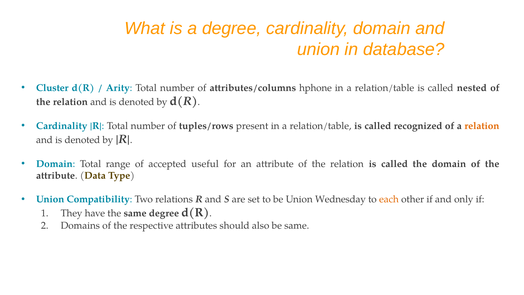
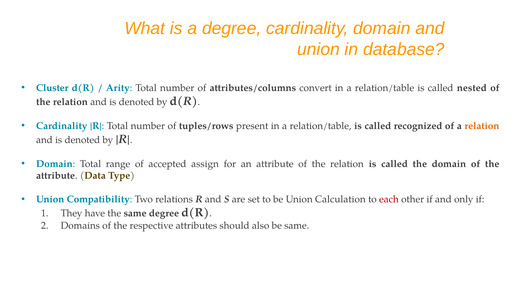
hphone: hphone -> convert (316, 88)
useful: useful -> assign (205, 164)
Wednesday: Wednesday -> Calculation (340, 199)
each colour: orange -> red (389, 199)
